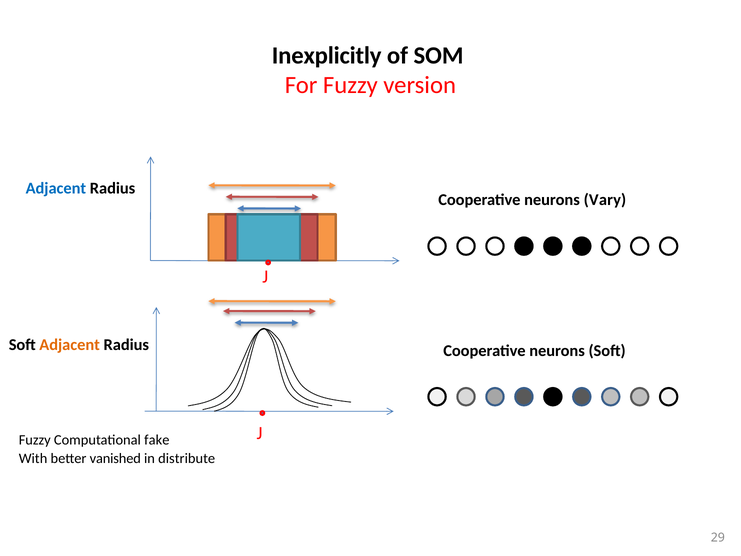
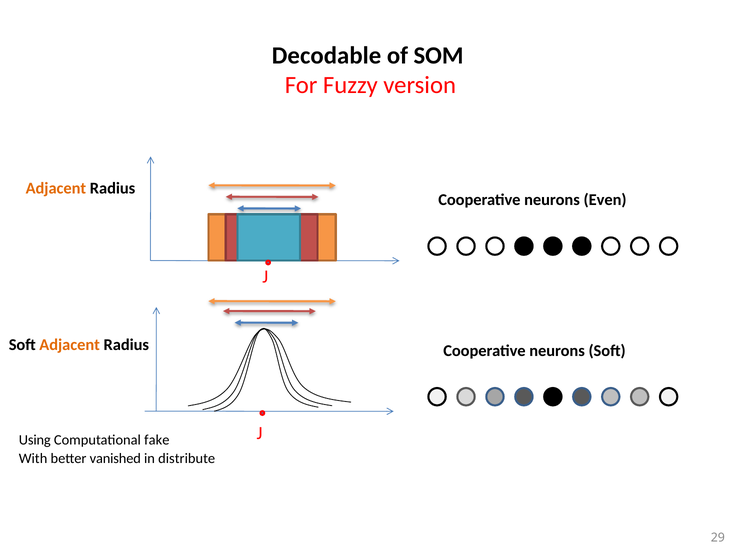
Inexplicitly: Inexplicitly -> Decodable (327, 55)
Adjacent colour: blue -> orange (56, 188)
Vary: Vary -> Even (605, 200)
Fuzzy: Fuzzy -> Using (35, 440)
